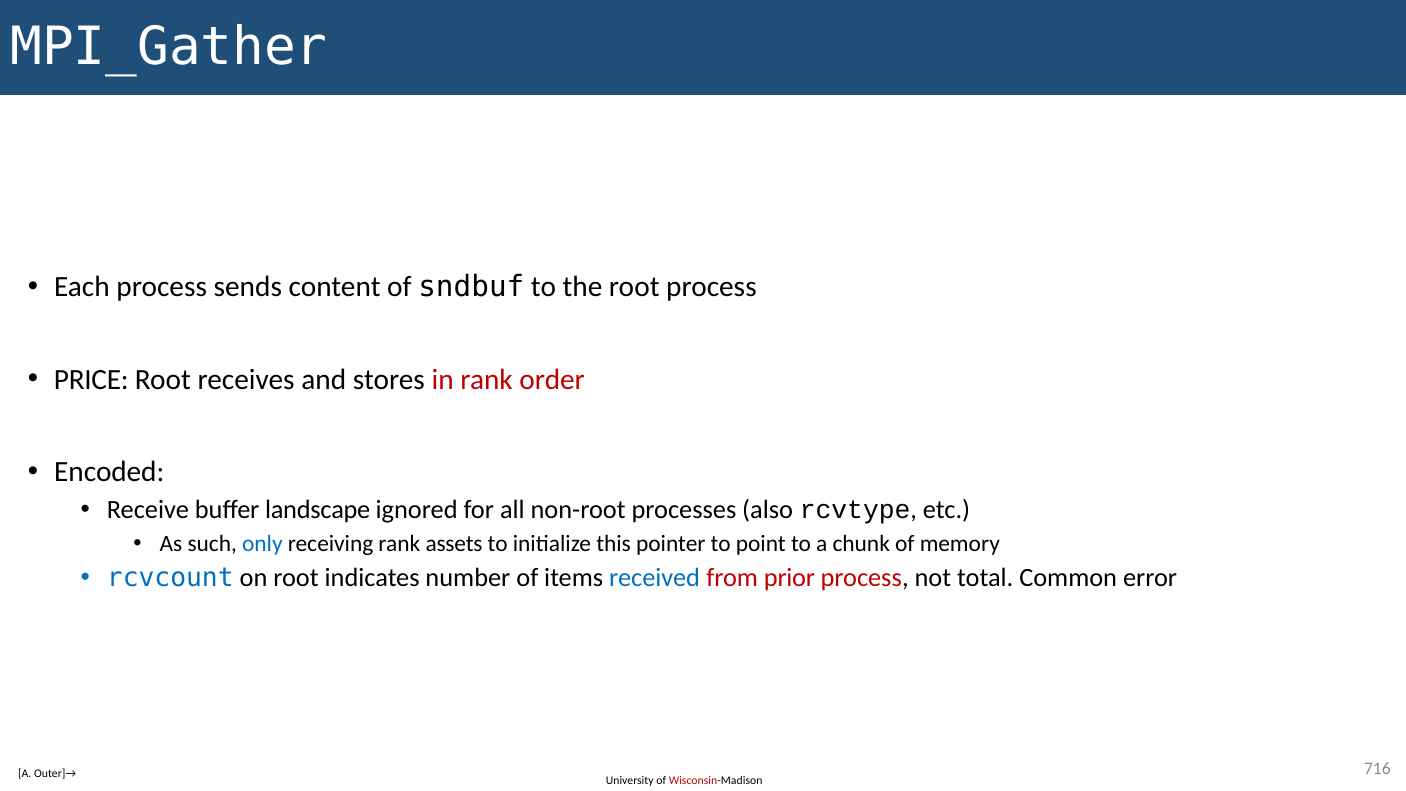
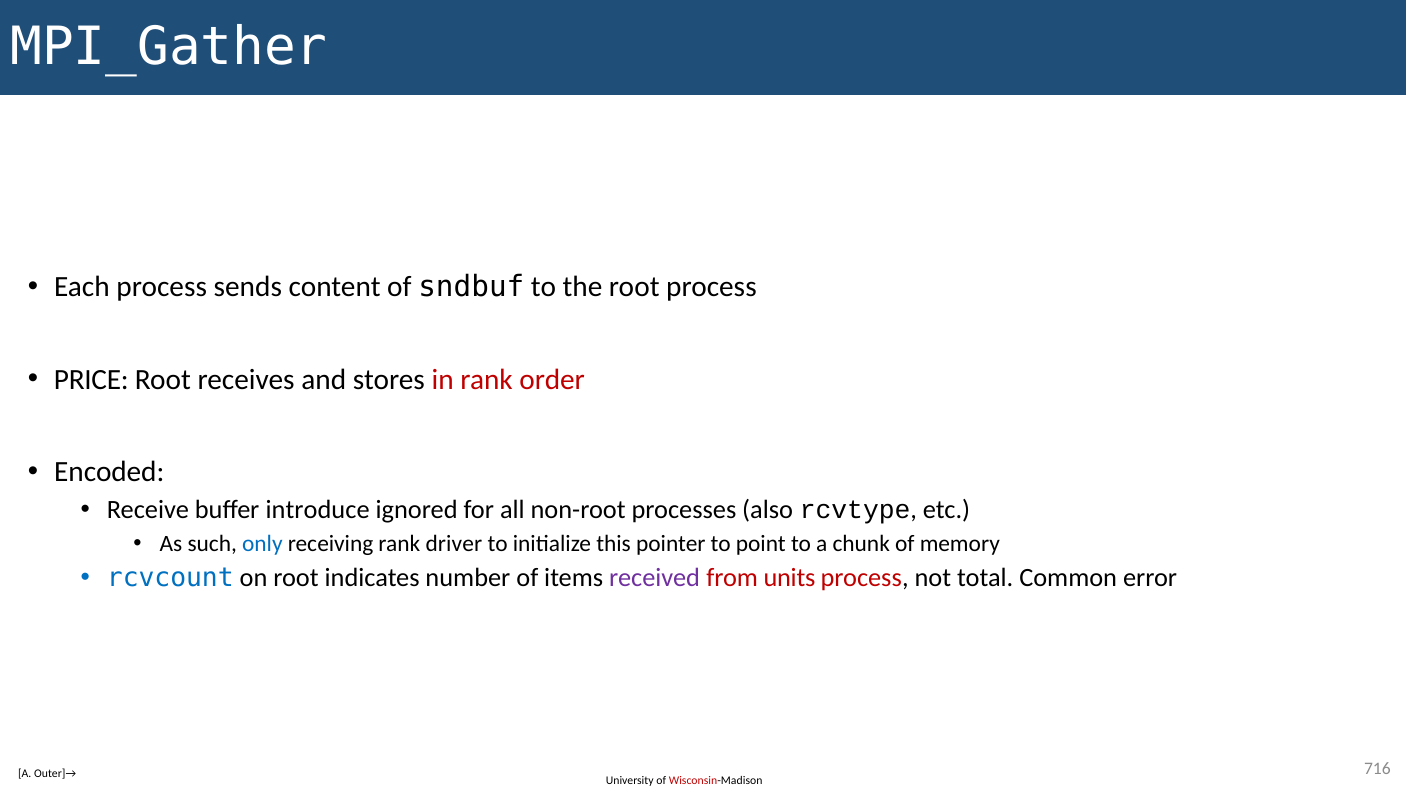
landscape: landscape -> introduce (318, 509)
assets: assets -> driver (454, 544)
received colour: blue -> purple (655, 578)
prior: prior -> units (789, 578)
